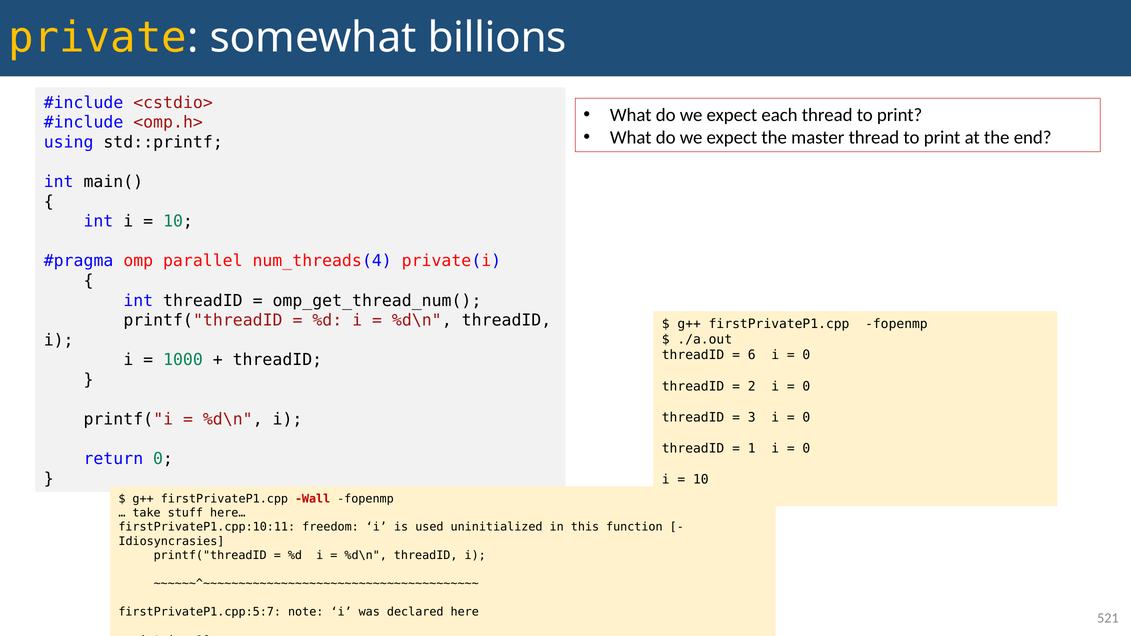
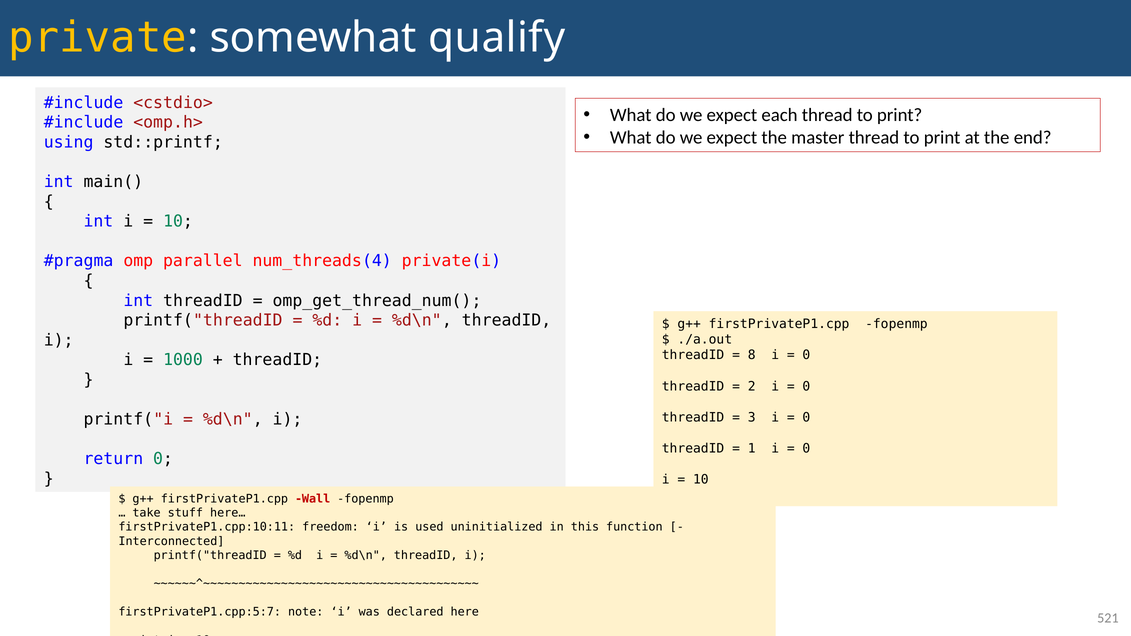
billions: billions -> qualify (497, 38)
6: 6 -> 8 (752, 355)
Idiosyncrasies: Idiosyncrasies -> Interconnected (171, 541)
